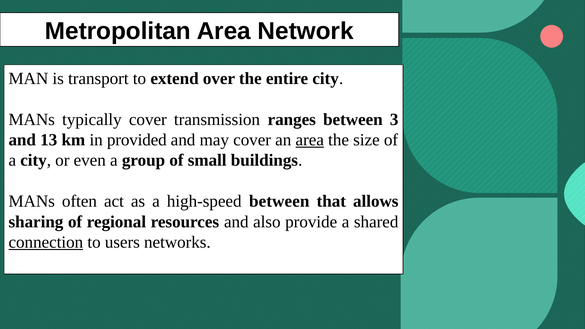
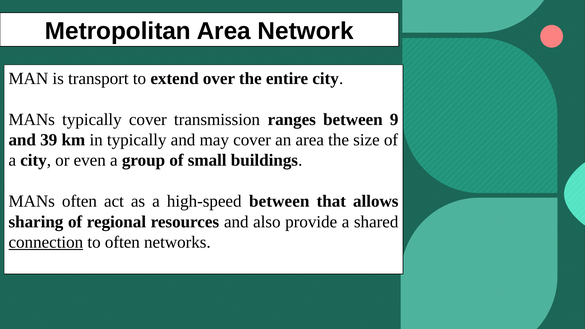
3: 3 -> 9 (394, 119)
13: 13 -> 39 (49, 140)
in provided: provided -> typically (137, 140)
area underline: present -> none (310, 140)
to users: users -> often (122, 242)
